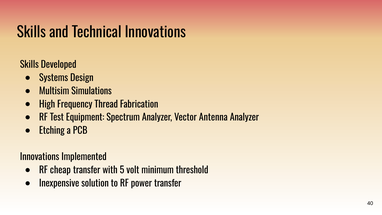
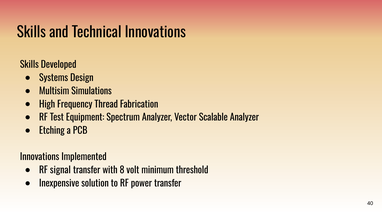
Antenna: Antenna -> Scalable (213, 117)
cheap: cheap -> signal (60, 170)
5: 5 -> 8 (122, 170)
